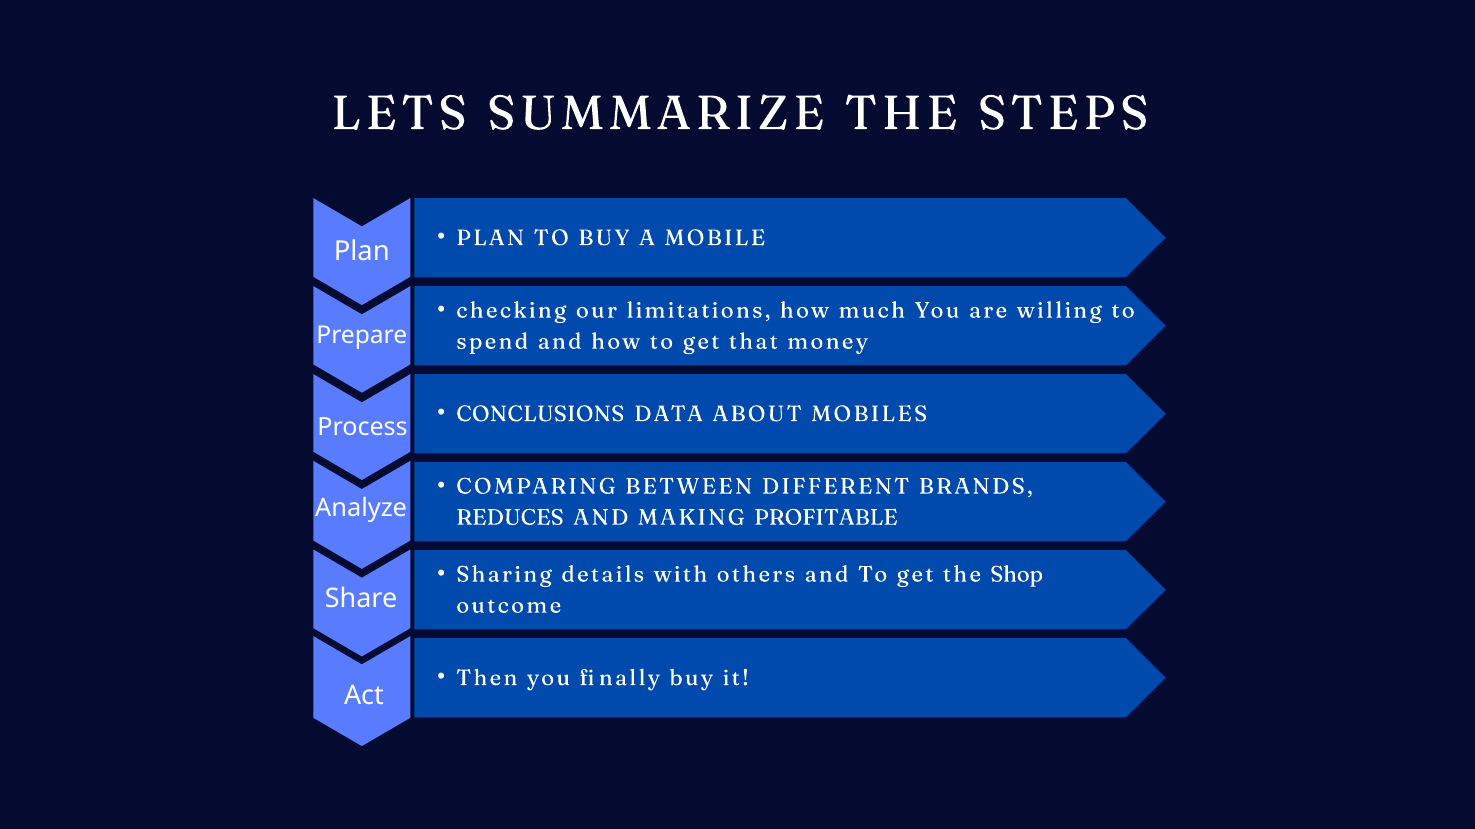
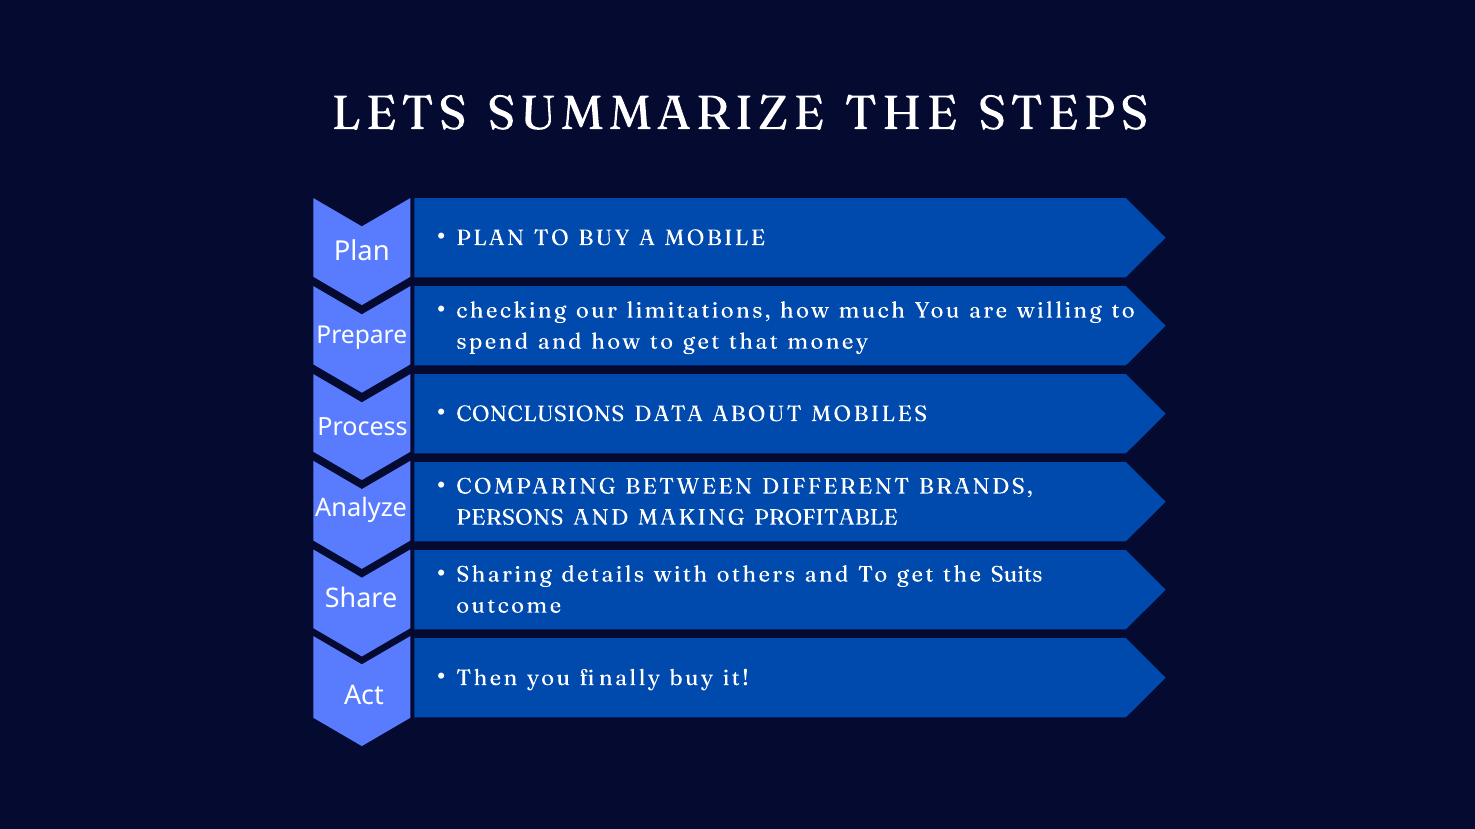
REDUCES: REDUCES -> PERSONS (510, 518)
Shop: Shop -> Suits (1017, 575)
